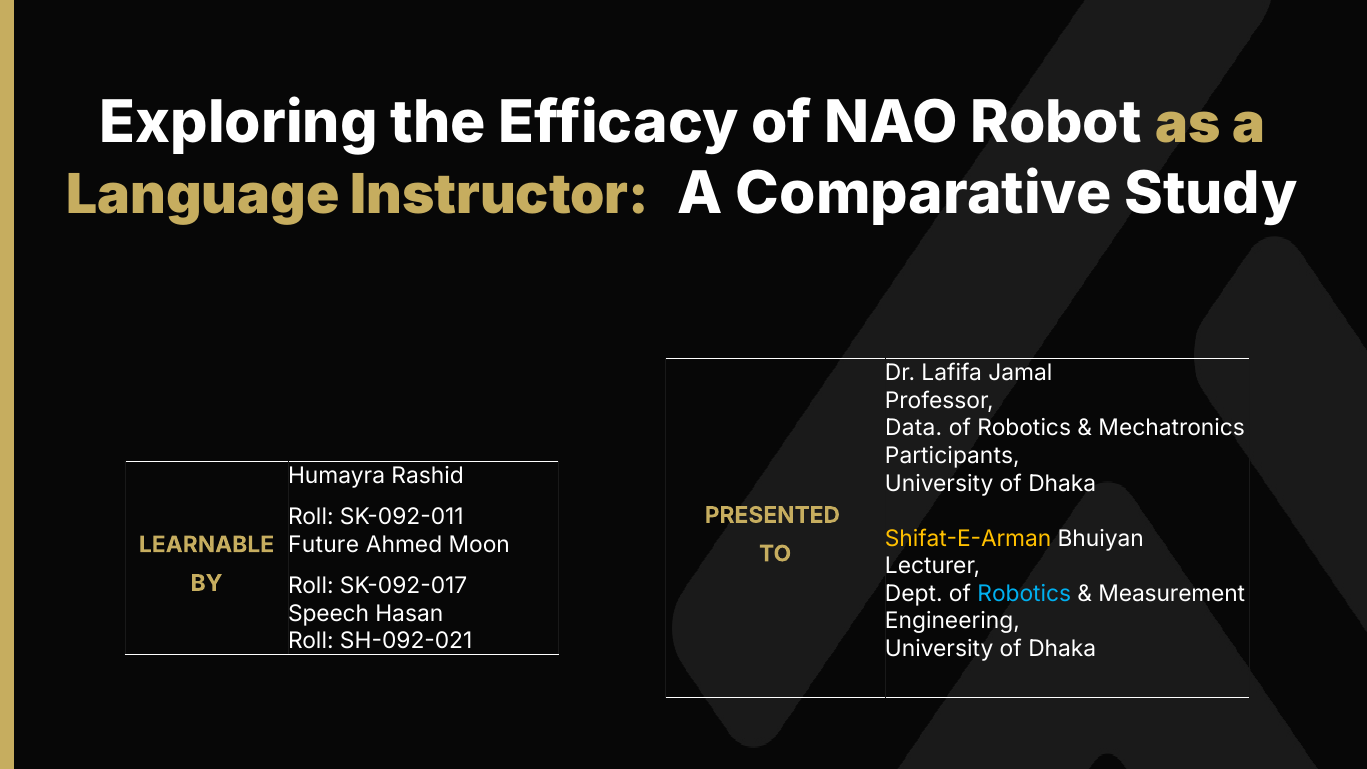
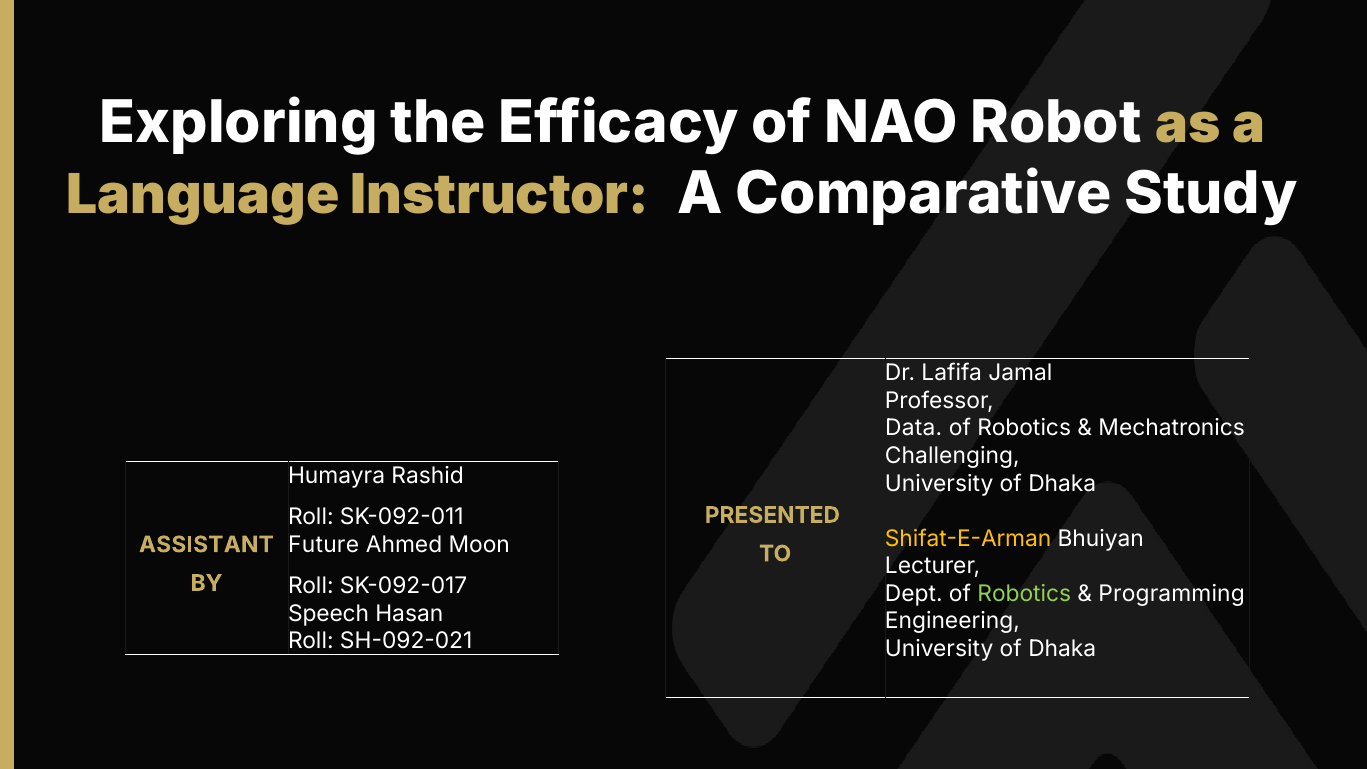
Participants: Participants -> Challenging (952, 456)
LEARNABLE: LEARNABLE -> ASSISTANT (206, 545)
Robotics colour: light blue -> light green (1024, 594)
Measurement: Measurement -> Programming (1172, 594)
